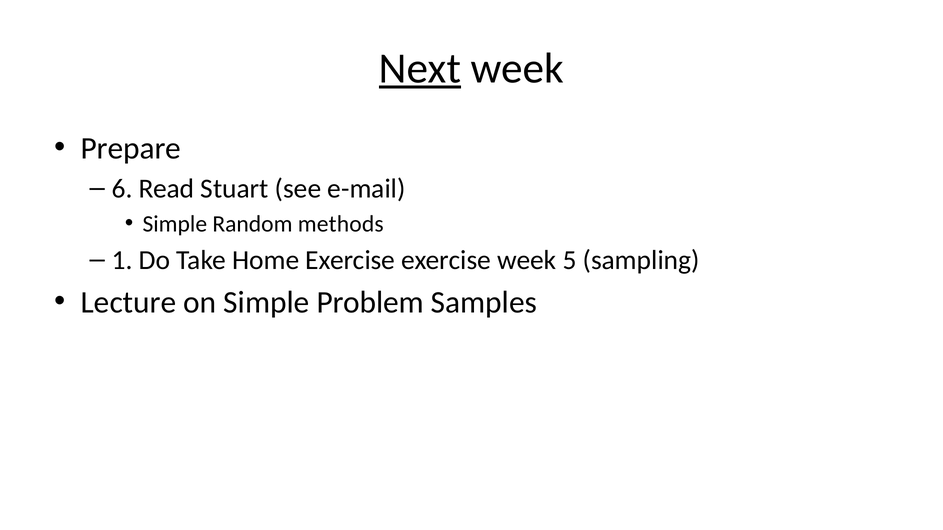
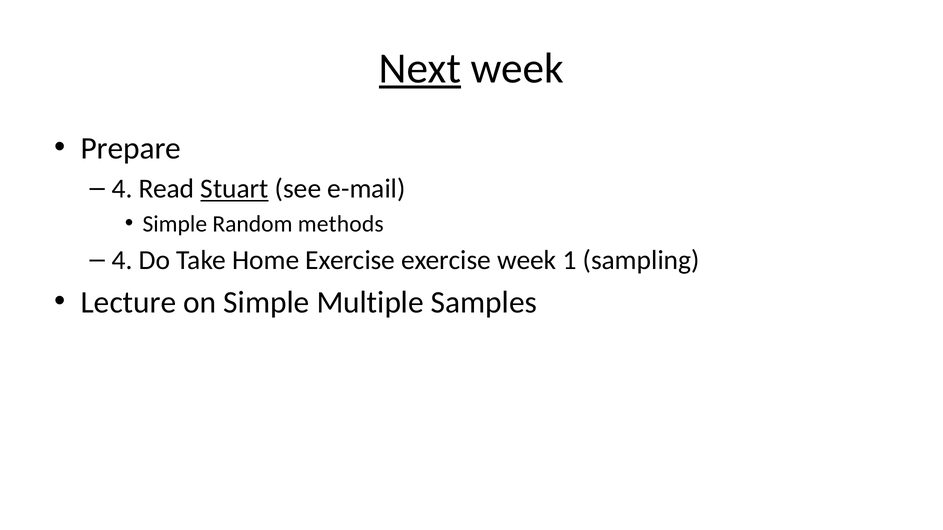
6: 6 -> 4 (122, 189)
Stuart underline: none -> present (235, 189)
1: 1 -> 4 (122, 261)
5: 5 -> 1 (570, 261)
Problem: Problem -> Multiple (370, 302)
